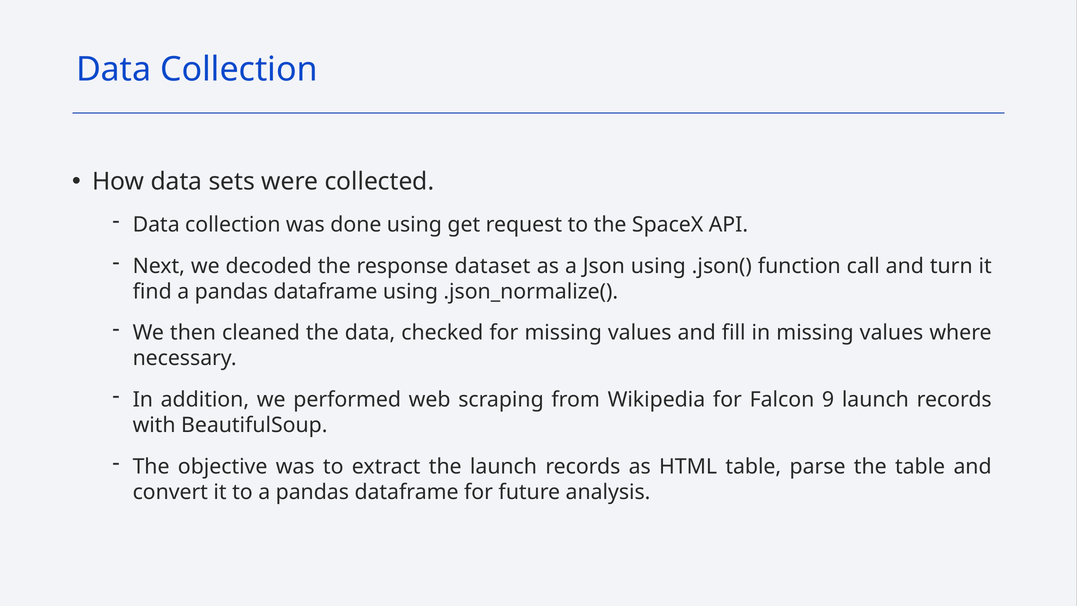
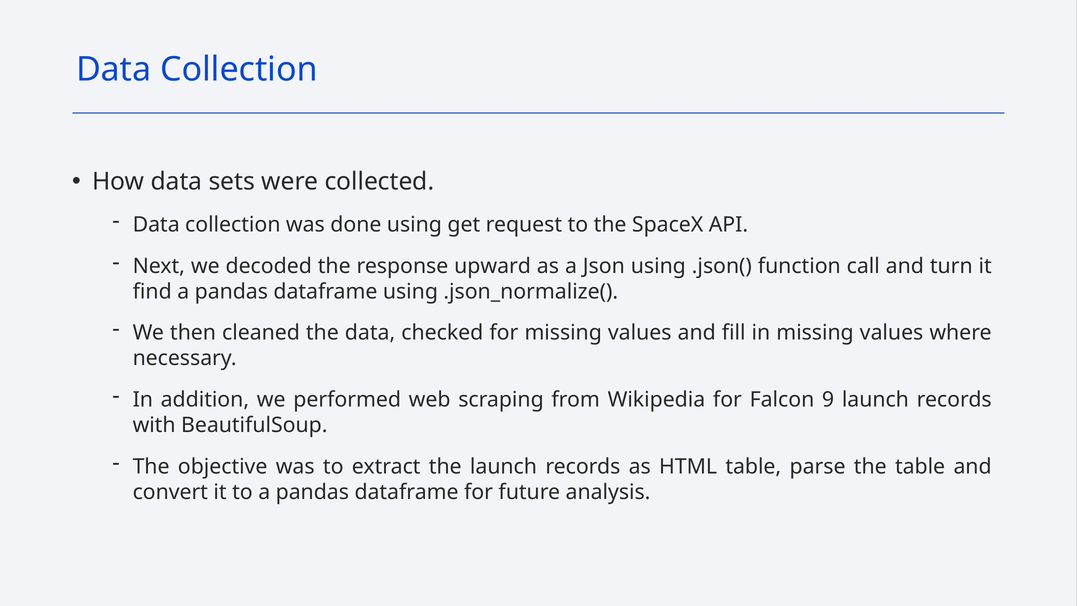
dataset: dataset -> upward (493, 266)
